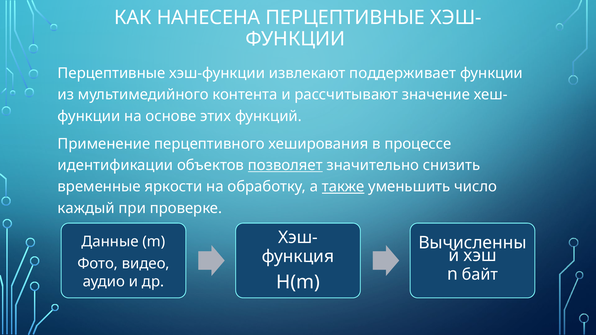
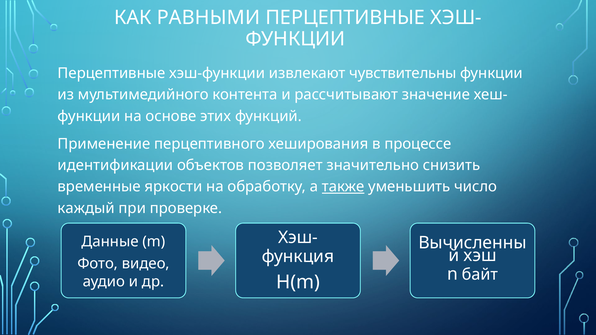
НАНЕСЕНА: НАНЕСЕНА -> РАВНЫМИ (208, 18)
поддерживает: поддерживает -> чувствительны (403, 73)
позволяет underline: present -> none (285, 165)
